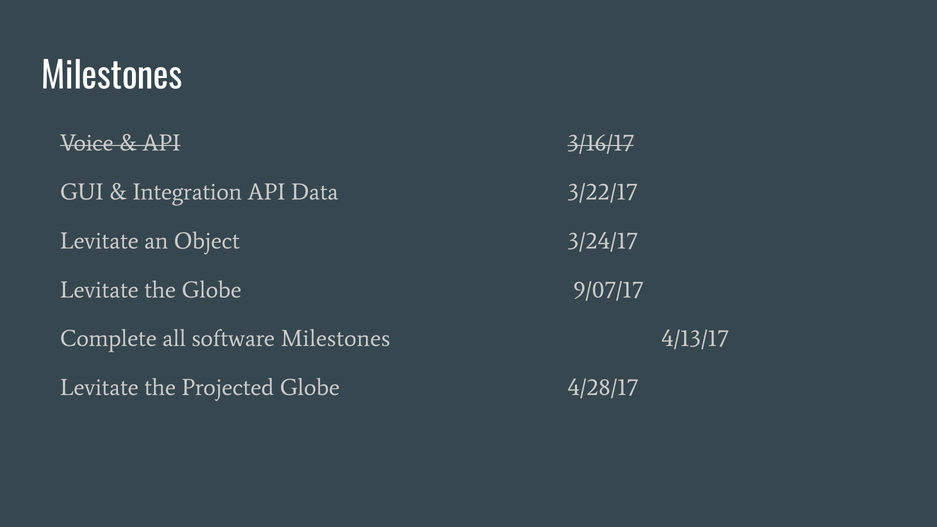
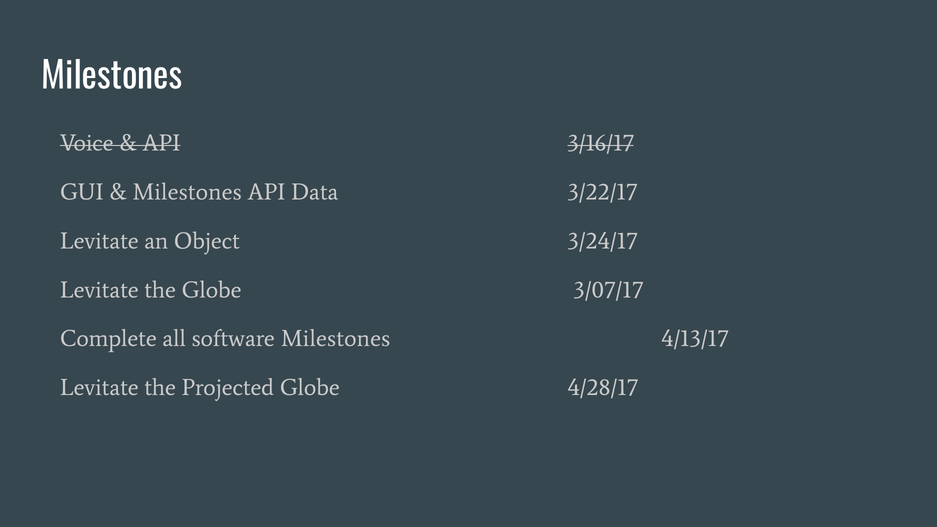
Integration: Integration -> Milestones (187, 192)
9/07/17: 9/07/17 -> 3/07/17 (608, 290)
